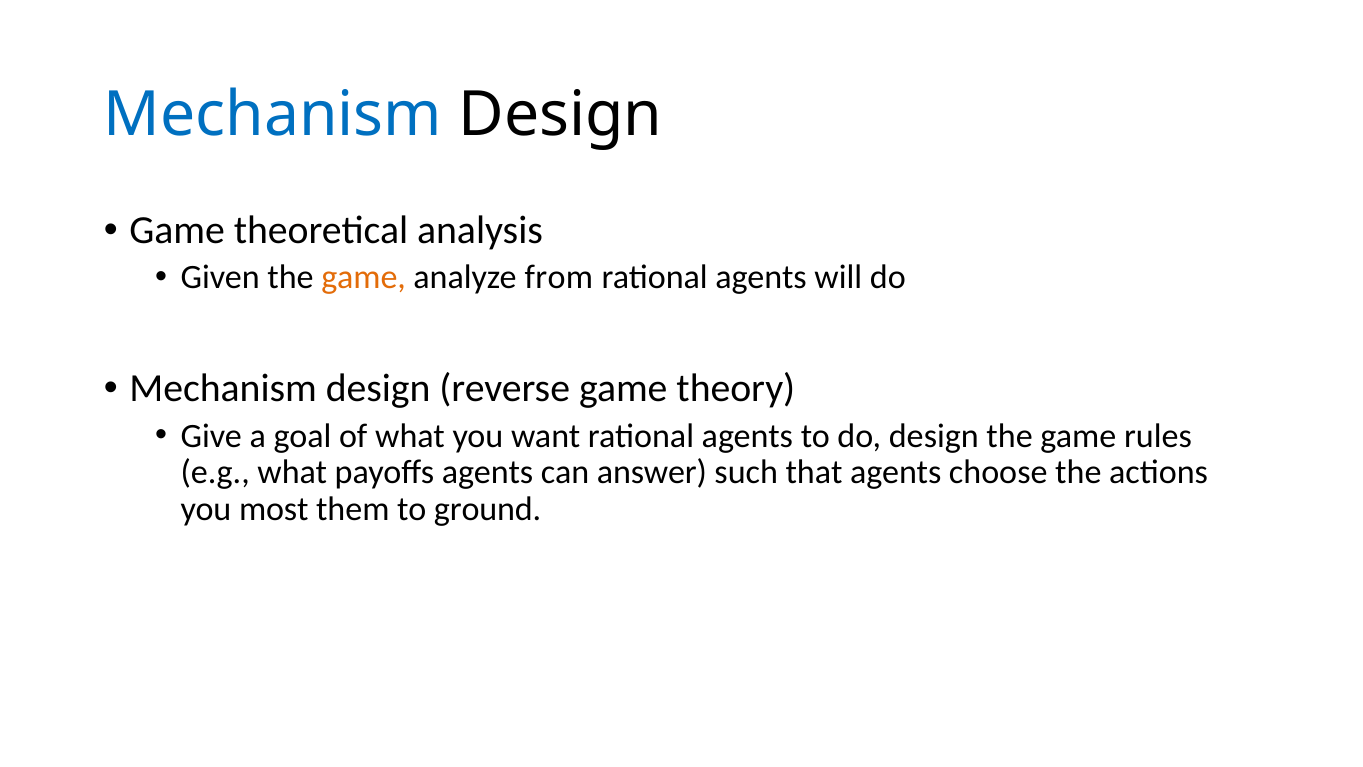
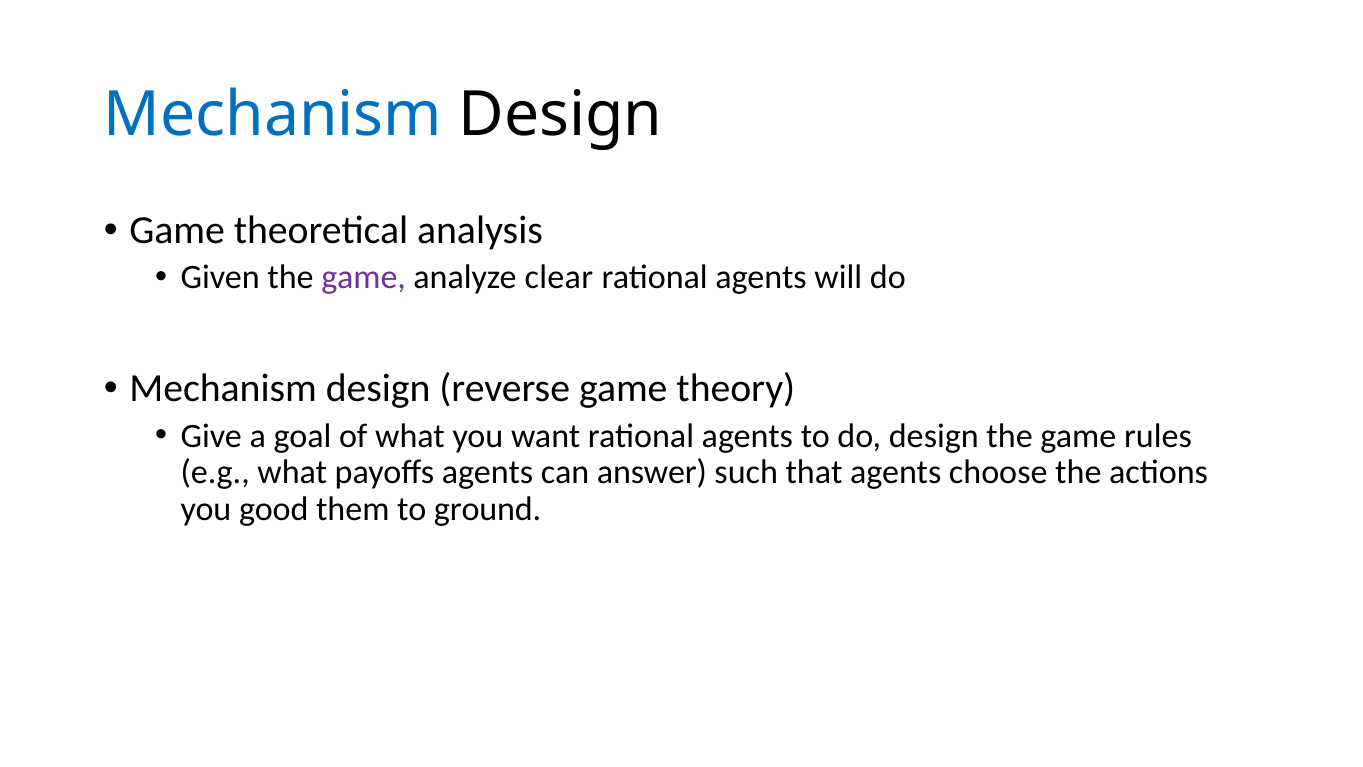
game colour: orange -> purple (364, 277)
from: from -> clear (559, 277)
most: most -> good (274, 509)
